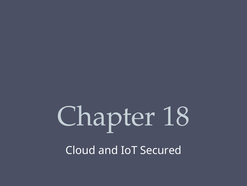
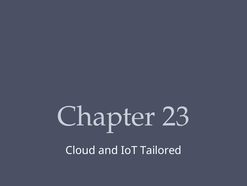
18: 18 -> 23 (176, 116)
Secured: Secured -> Tailored (161, 150)
